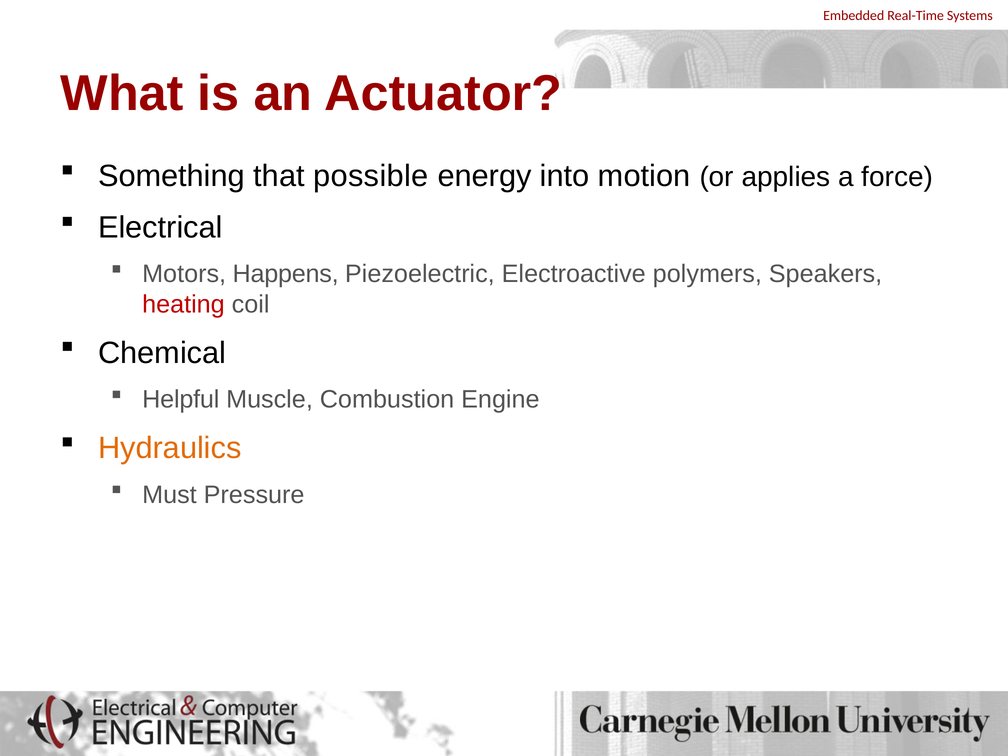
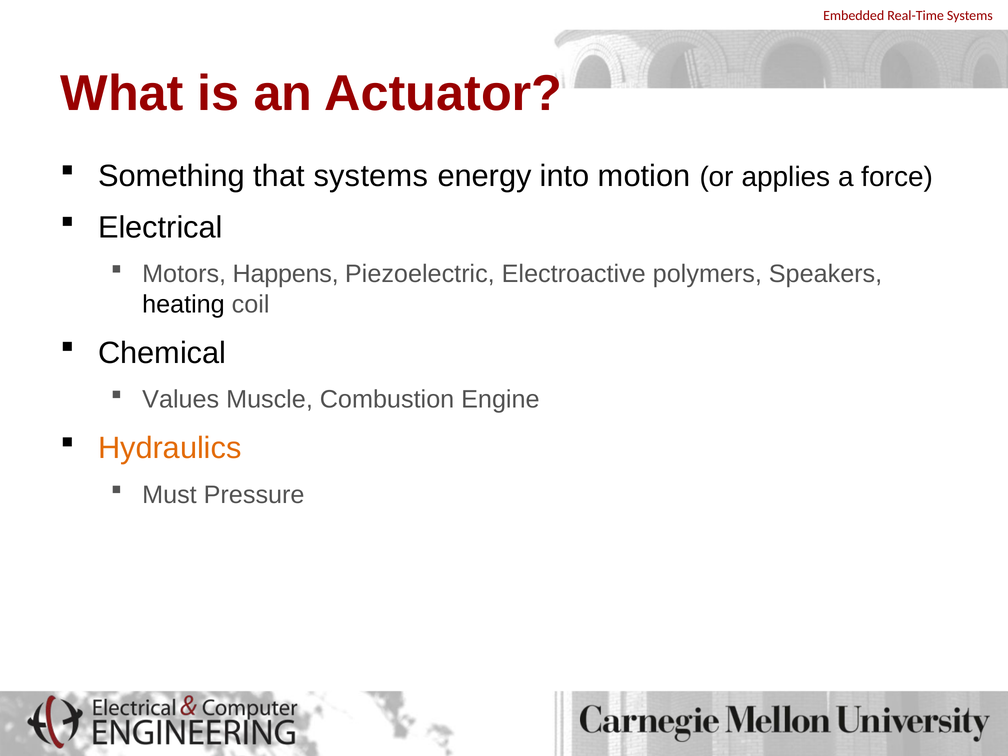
that possible: possible -> systems (371, 176)
heating colour: red -> black (183, 304)
Helpful: Helpful -> Values (181, 400)
